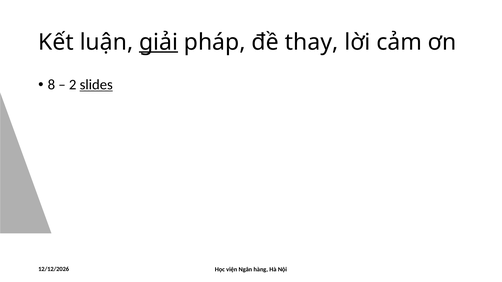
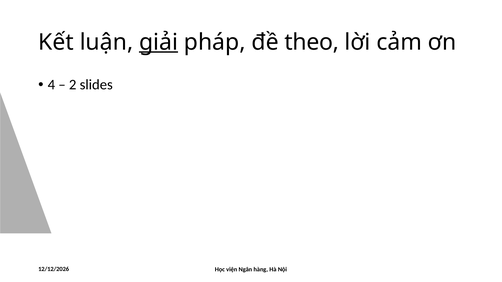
thay: thay -> theo (312, 42)
8: 8 -> 4 (51, 85)
slides underline: present -> none (96, 85)
